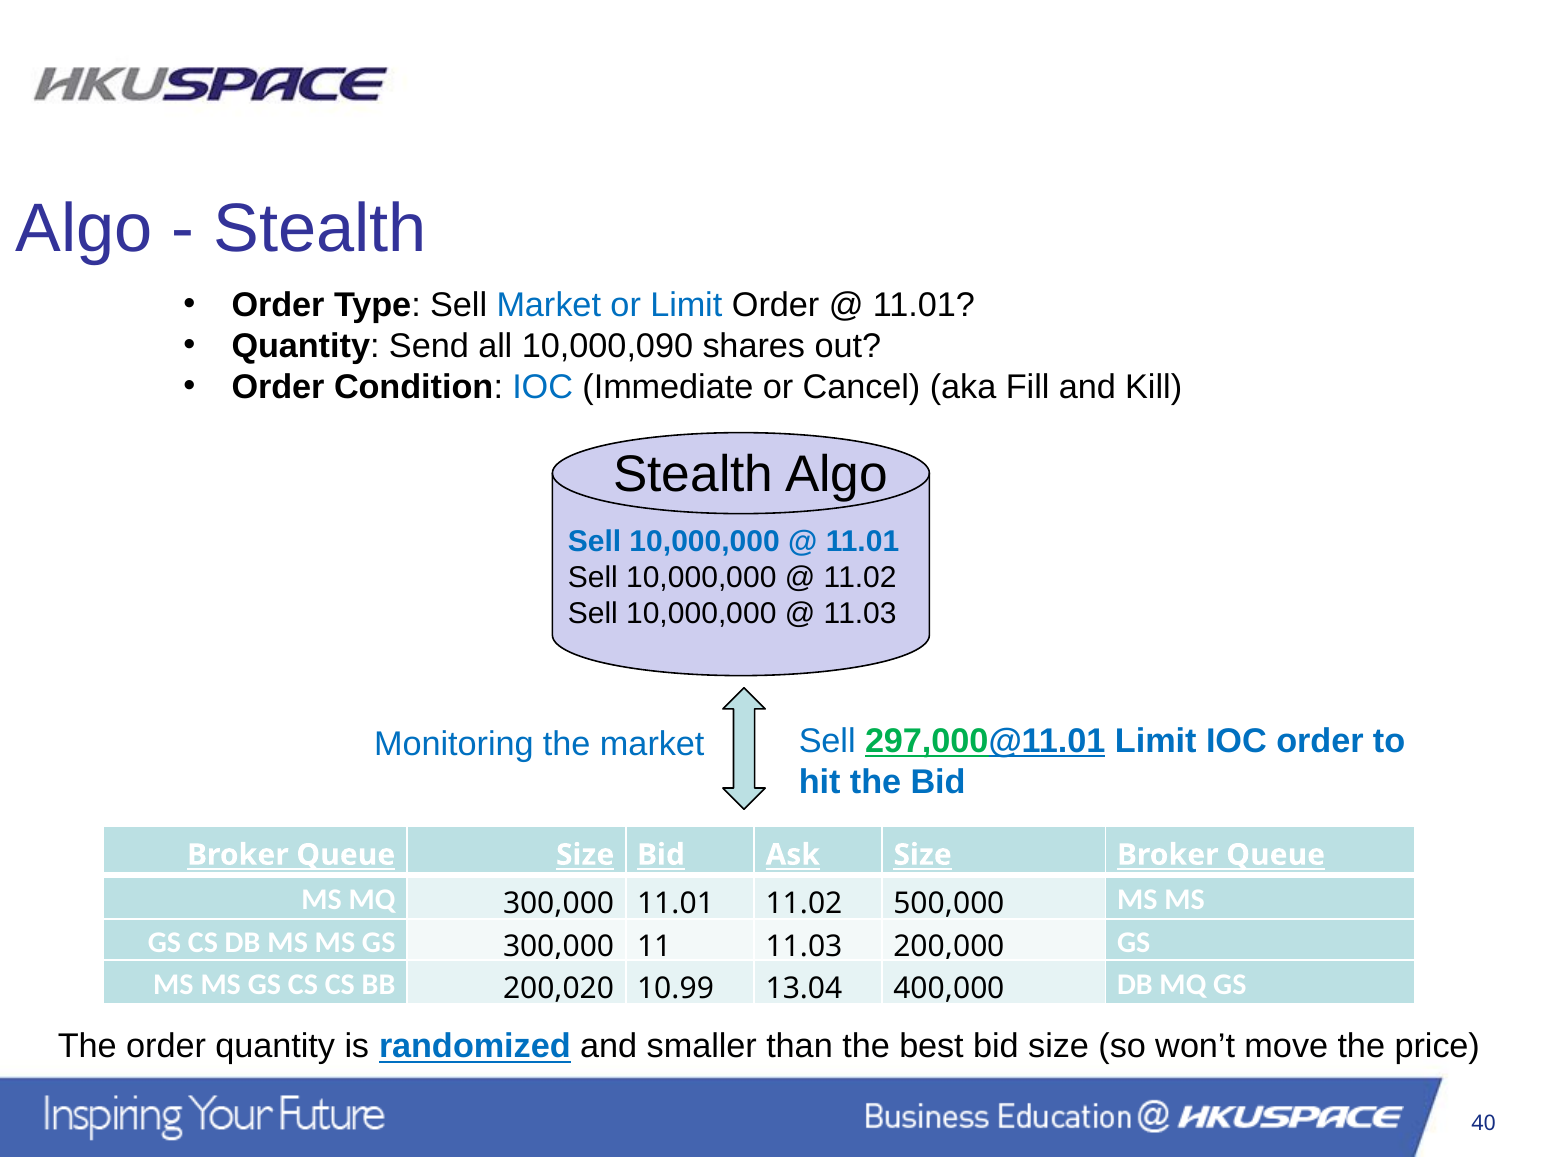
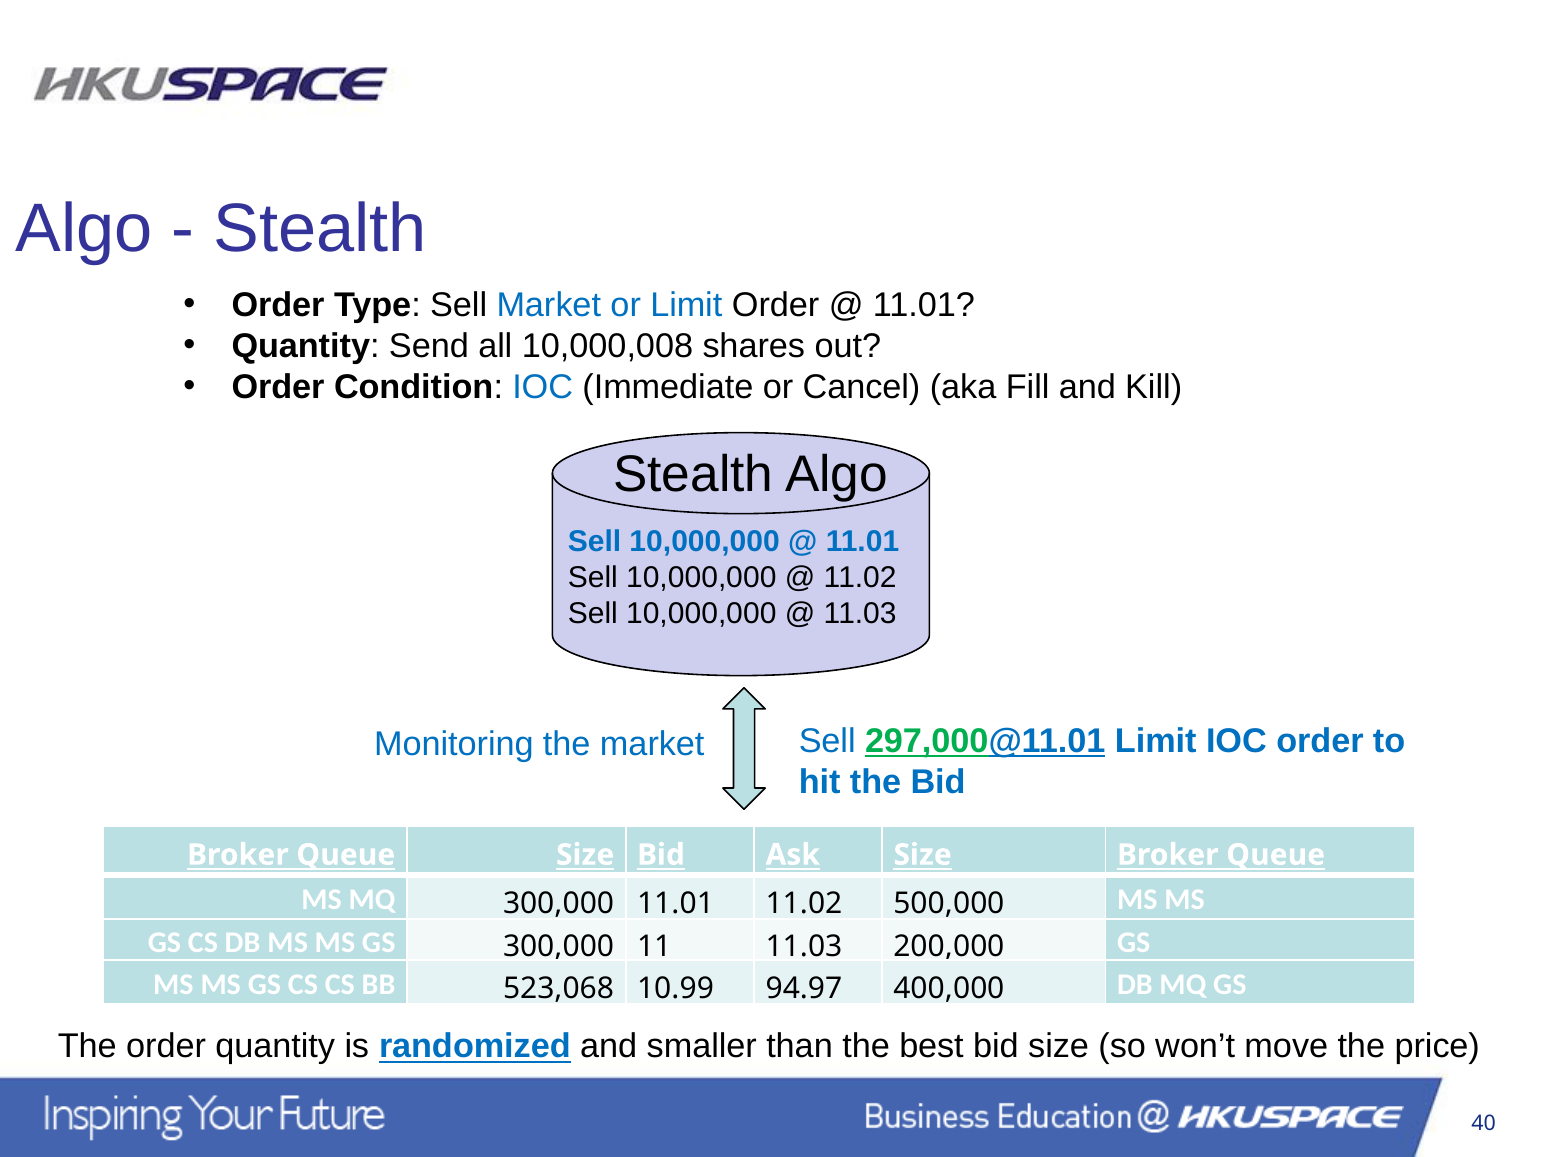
10,000,090: 10,000,090 -> 10,000,008 (608, 347)
200,020: 200,020 -> 523,068 (559, 989)
13.04: 13.04 -> 94.97 (804, 989)
